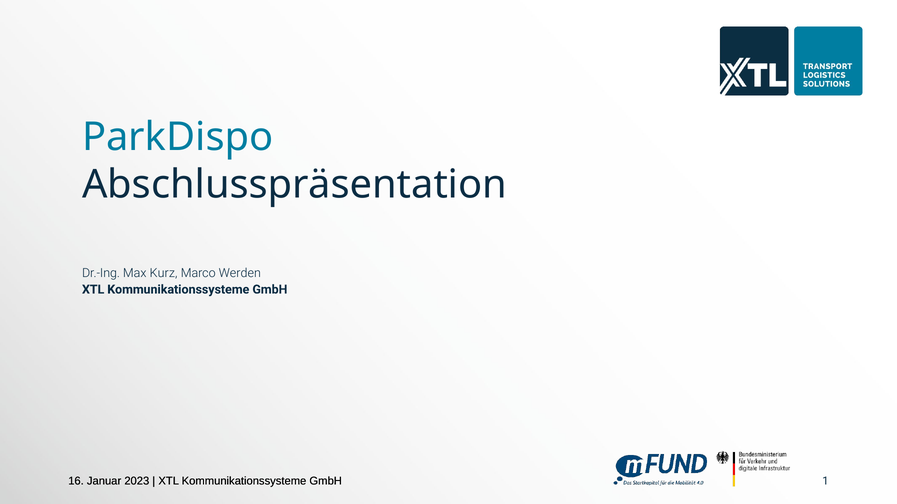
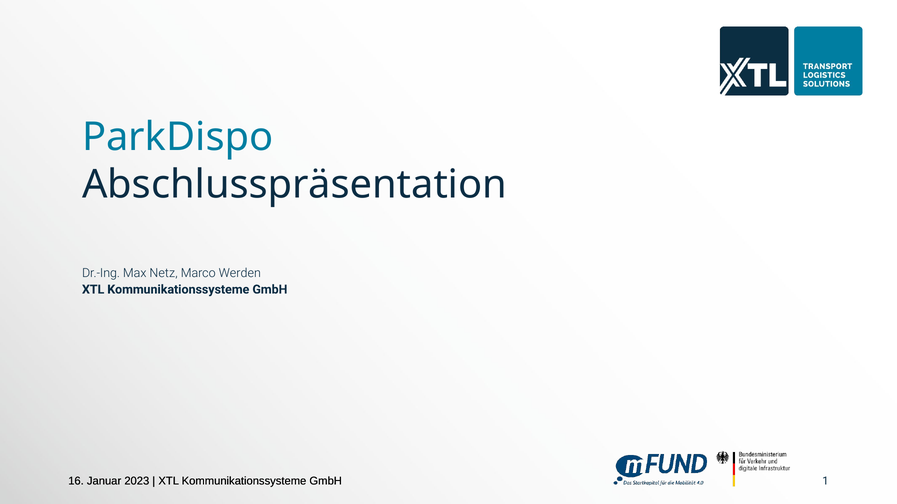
Kurz: Kurz -> Netz (164, 273)
